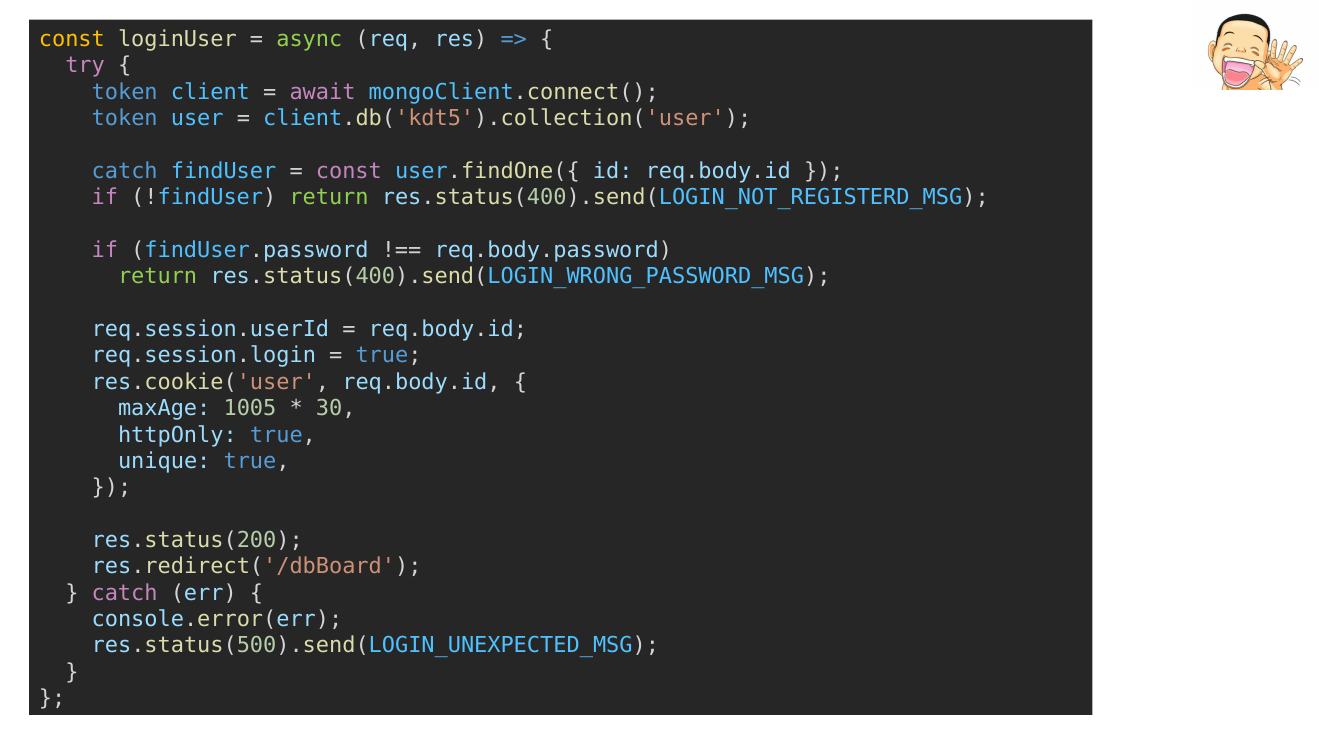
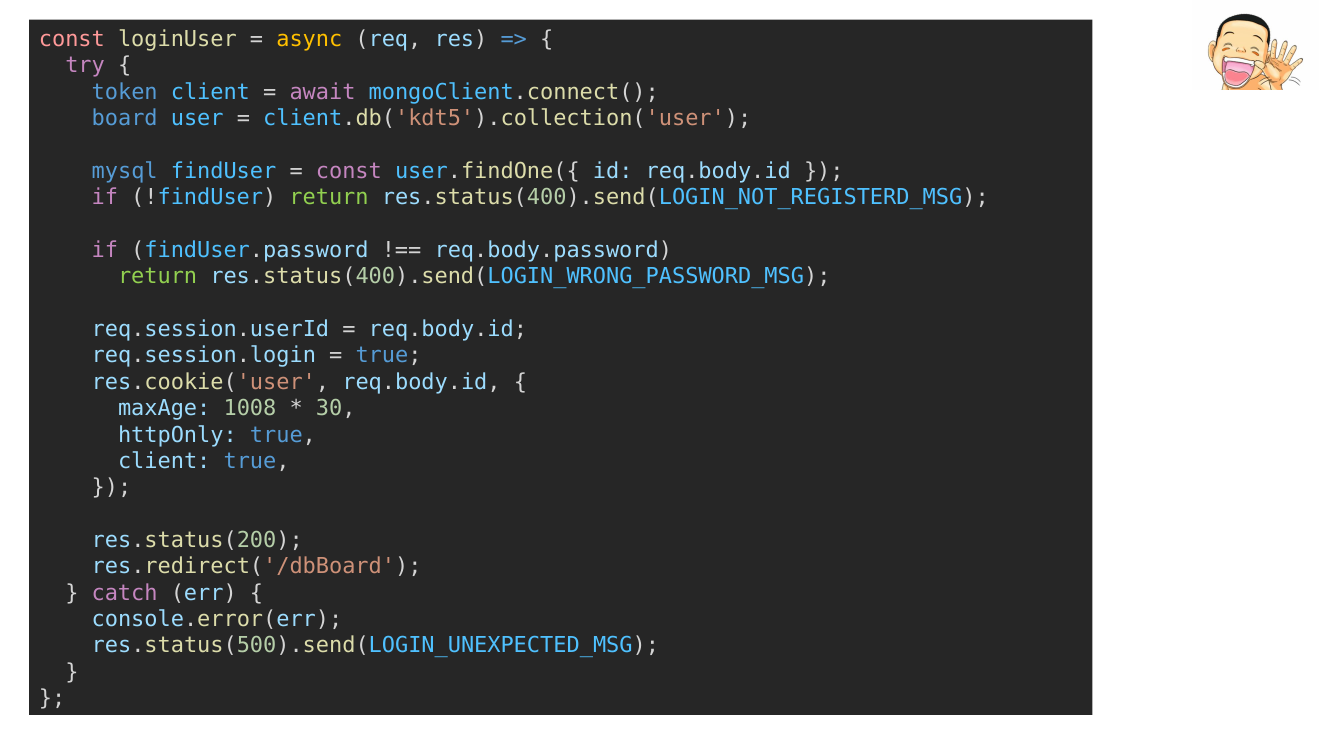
const colour: yellow -> pink (72, 39)
async colour: light green -> yellow (309, 39)
token: token -> board (125, 118)
catch: catch -> mysql (125, 171)
1005: 1005 -> 1008 (250, 408)
unique: unique -> client (164, 461)
